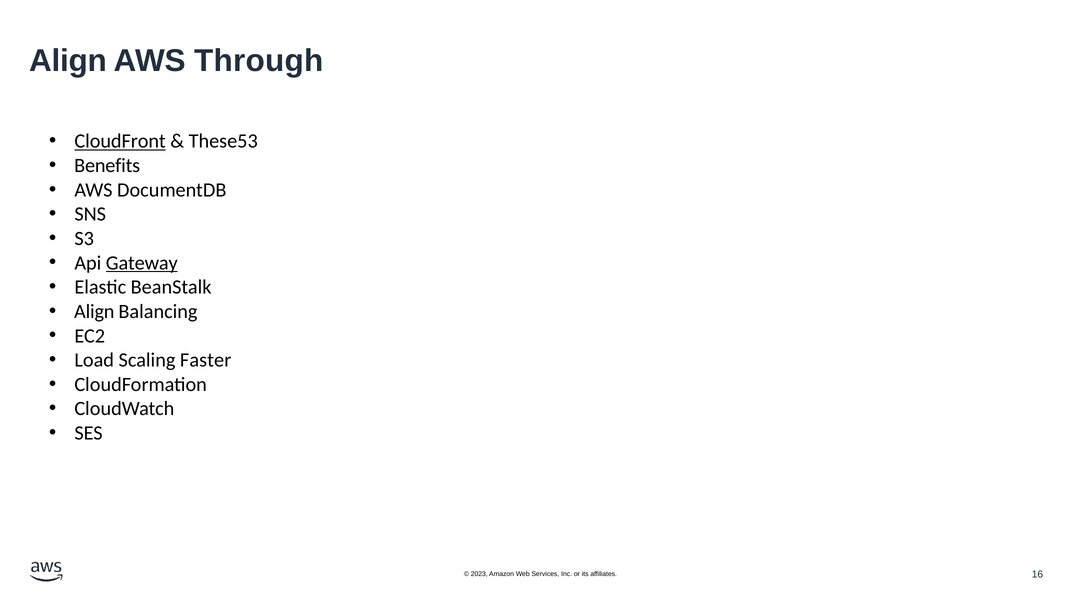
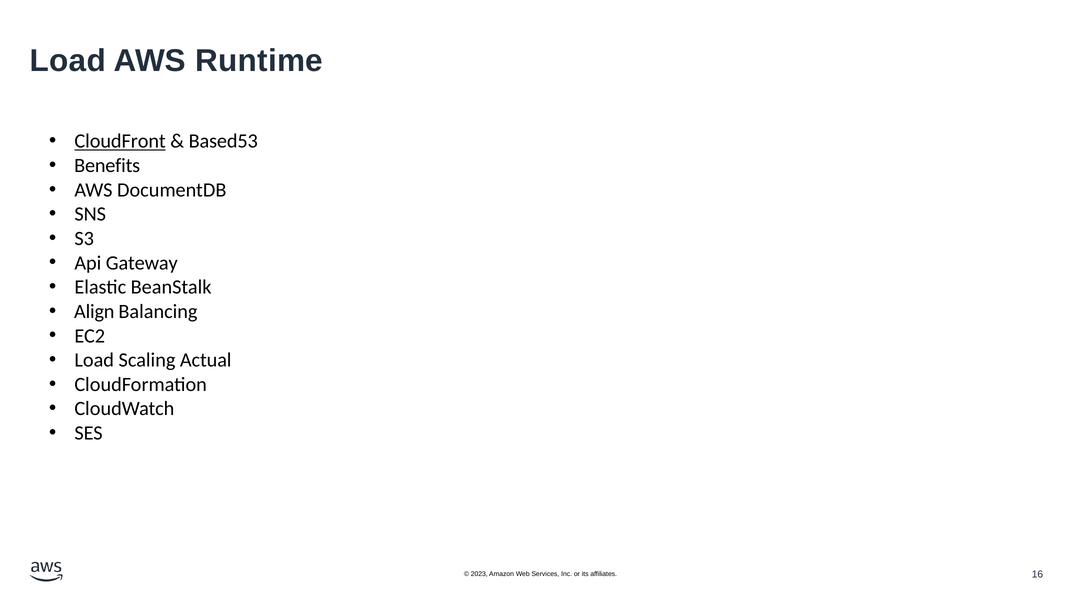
Align: Align -> Load (68, 61)
Through: Through -> Runtime (259, 61)
These53: These53 -> Based53 (223, 141)
Gateway underline: present -> none (142, 263)
Faster: Faster -> Actual (206, 360)
